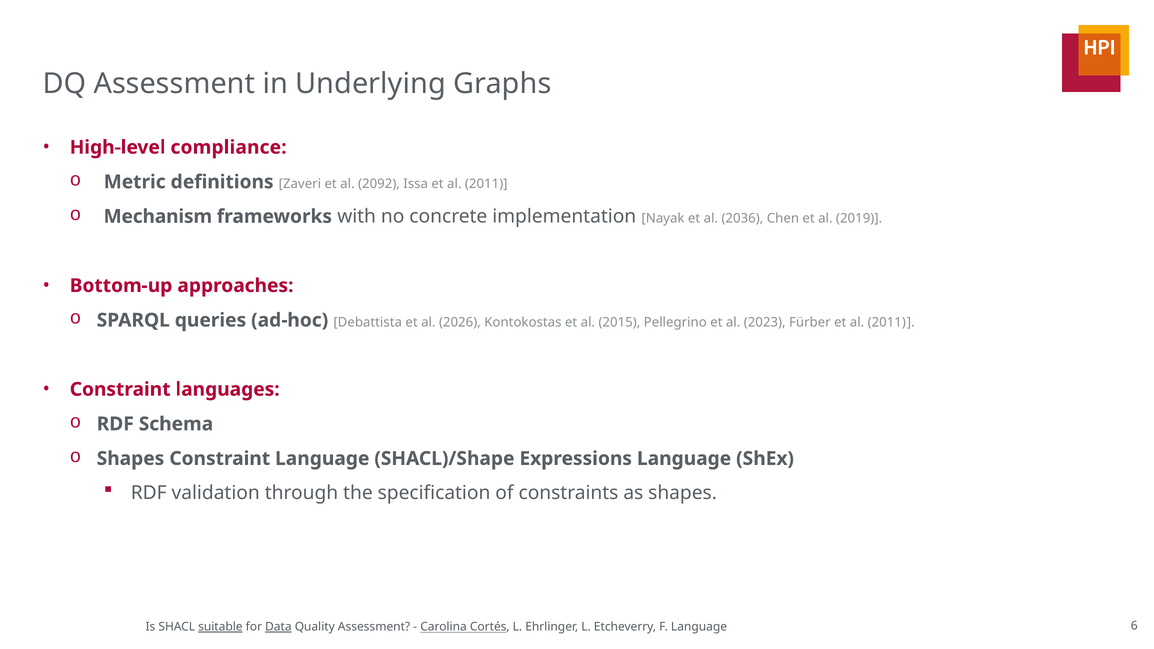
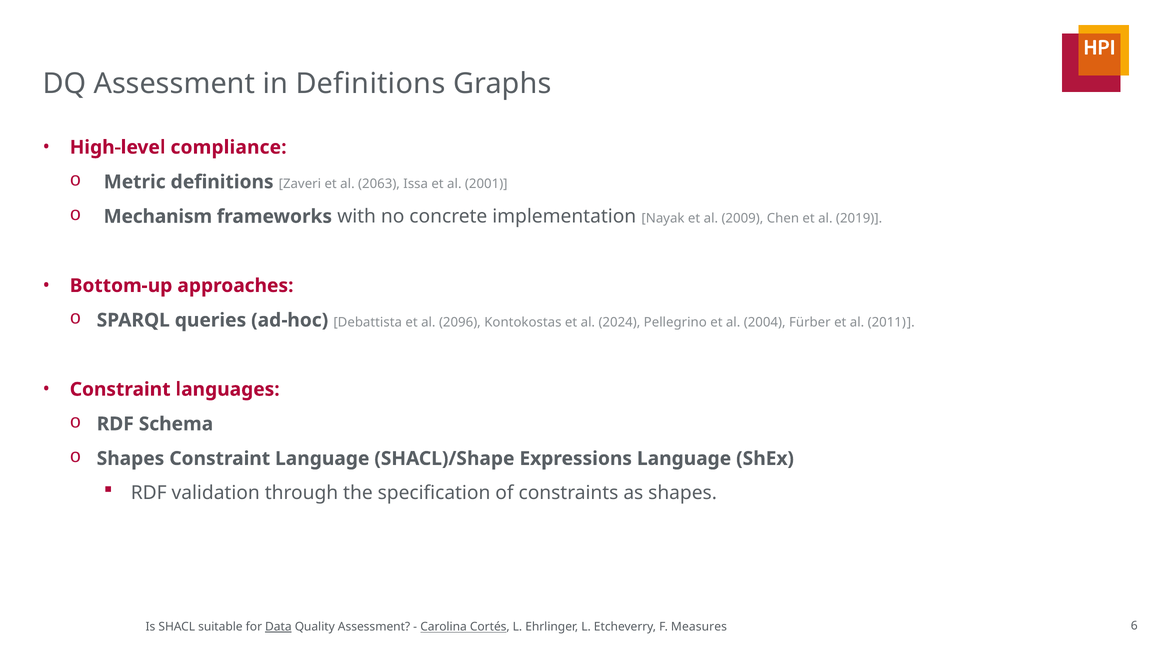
in Underlying: Underlying -> Definitions (370, 84)
2092: 2092 -> 2063 (379, 184)
Issa et al 2011: 2011 -> 2001 (486, 184)
2036: 2036 -> 2009 (742, 219)
2026: 2026 -> 2096 (460, 322)
2015: 2015 -> 2024 (619, 322)
2023: 2023 -> 2004 (765, 322)
suitable underline: present -> none (220, 627)
F Language: Language -> Measures (699, 627)
